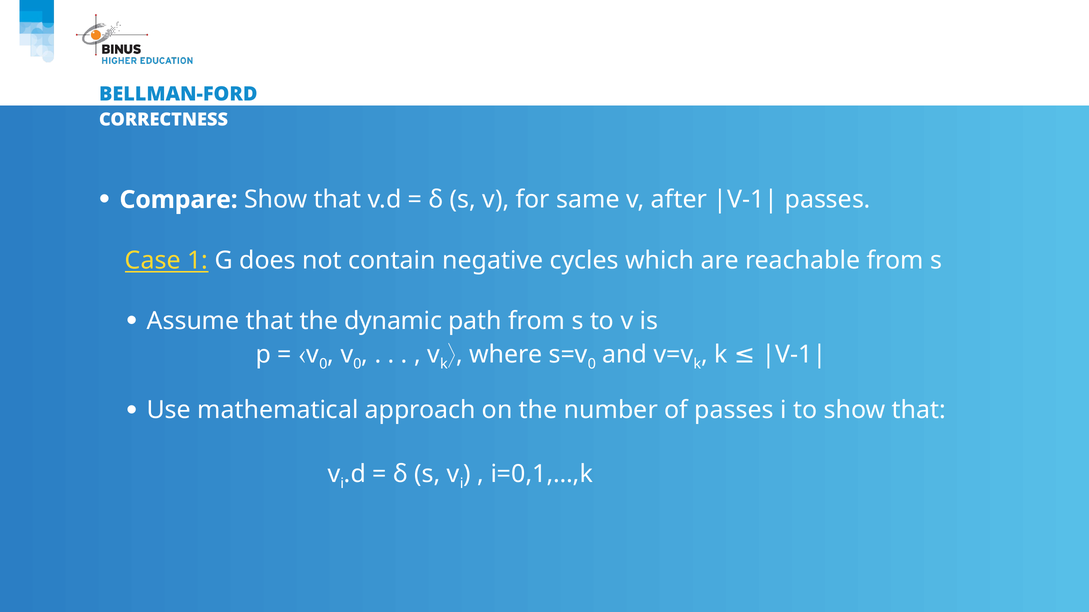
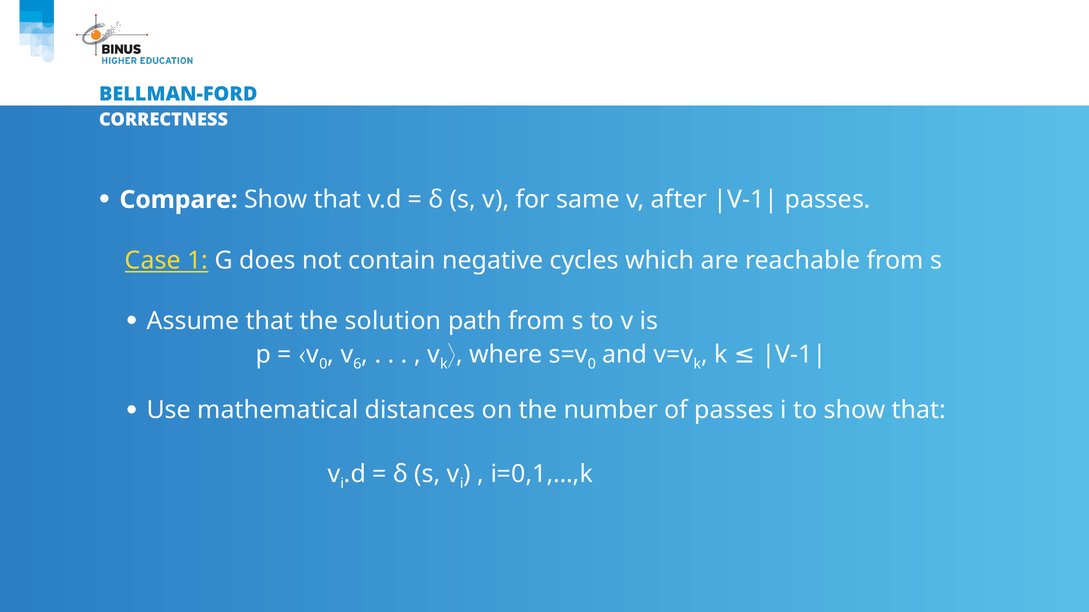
dynamic: dynamic -> solution (393, 321)
0: 0 -> 6 (357, 365)
approach: approach -> distances (420, 411)
